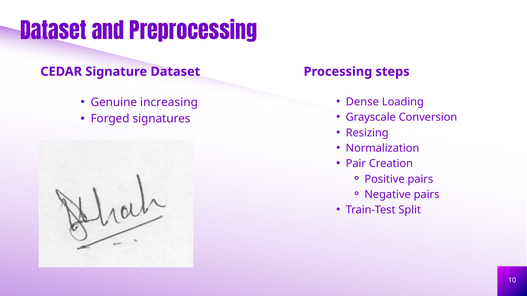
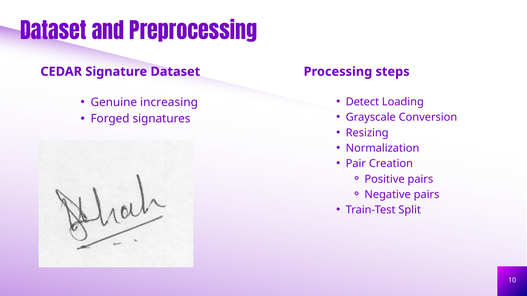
Dense: Dense -> Detect (362, 102)
